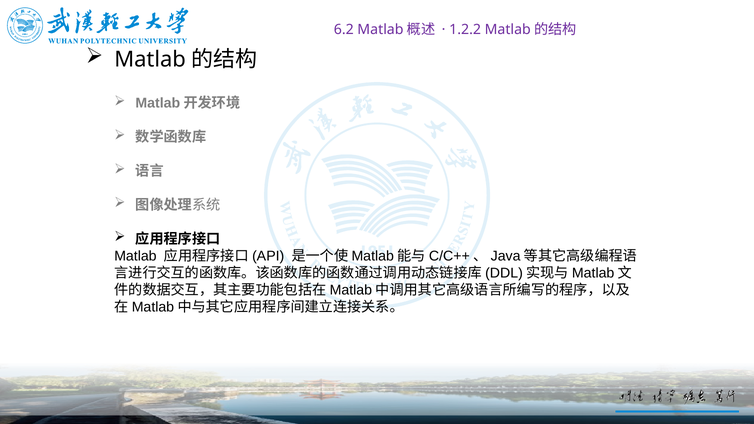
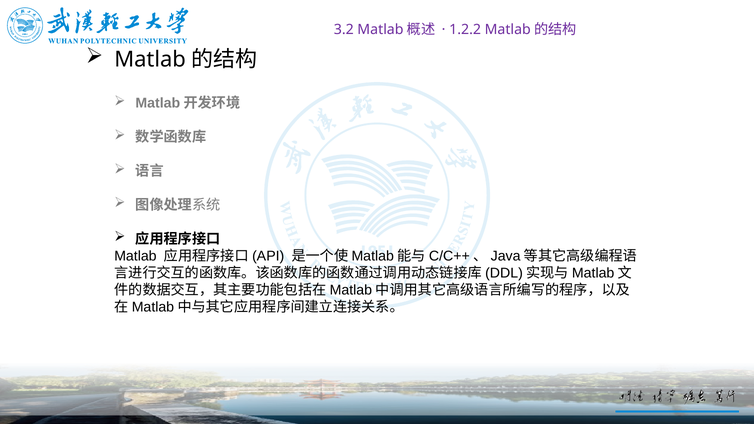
6.2: 6.2 -> 3.2 (344, 30)
